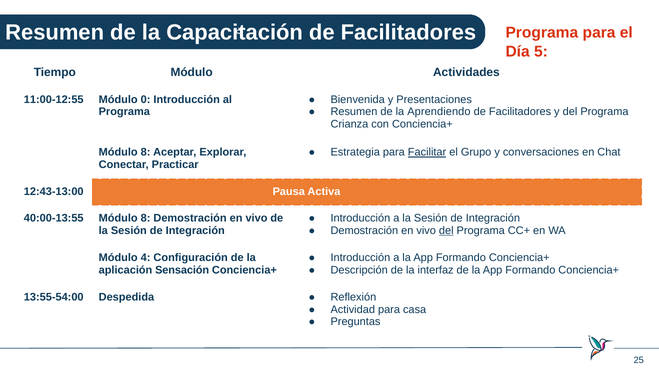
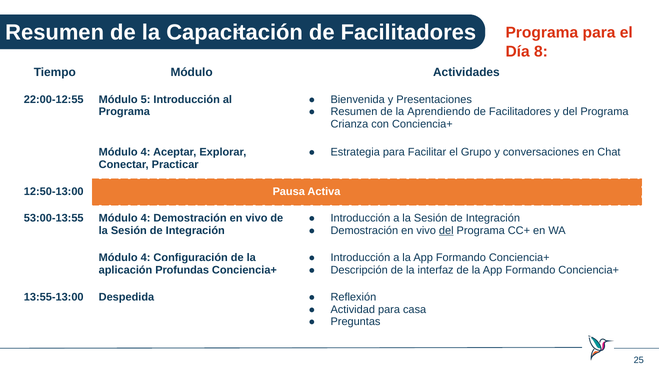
5: 5 -> 8 (541, 51)
11:00-12:55: 11:00-12:55 -> 22:00-12:55 (54, 99)
0: 0 -> 5 (146, 99)
Facilitar underline: present -> none (427, 152)
8: 8 -> 4 (146, 152)
12:43-13:00: 12:43-13:00 -> 12:50-13:00 (54, 192)
40:00-13:55: 40:00-13:55 -> 53:00-13:55 (54, 218)
8: 8 -> 4 (146, 218)
Sensación: Sensación -> Profundas (182, 270)
13:55-54:00: 13:55-54:00 -> 13:55-13:00 (54, 297)
